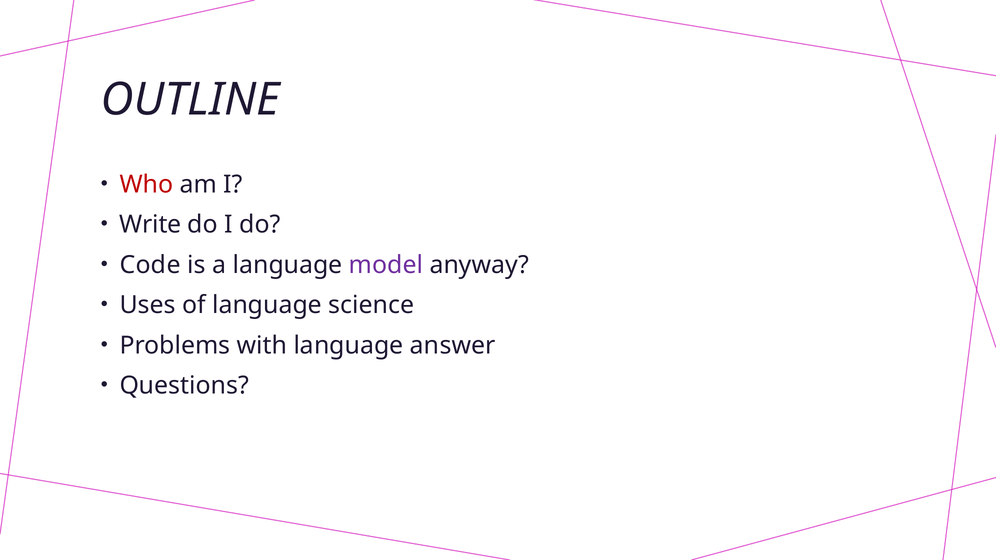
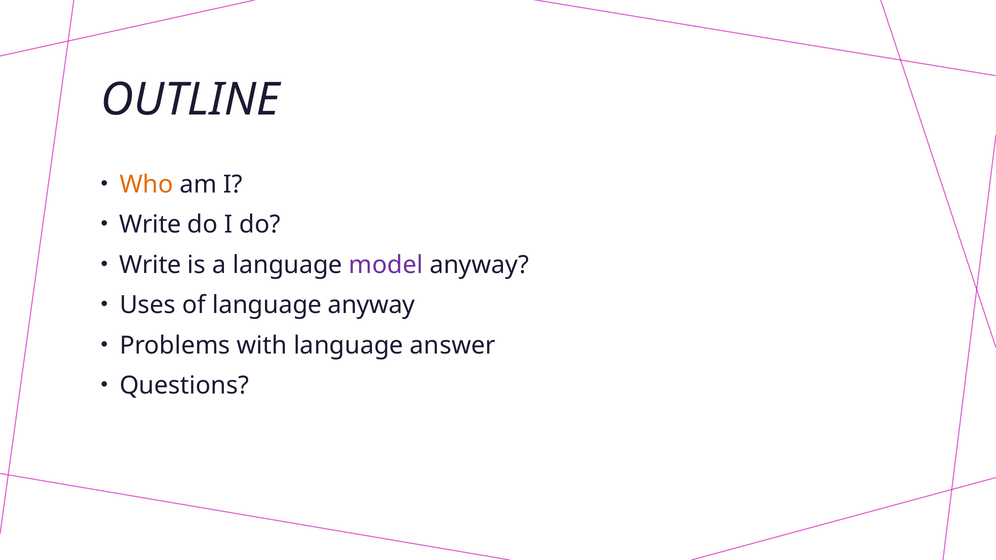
Who colour: red -> orange (146, 185)
Code: Code -> Write (150, 265)
language science: science -> anyway (371, 305)
